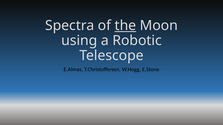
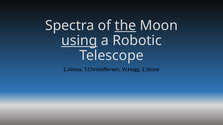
using underline: none -> present (79, 41)
